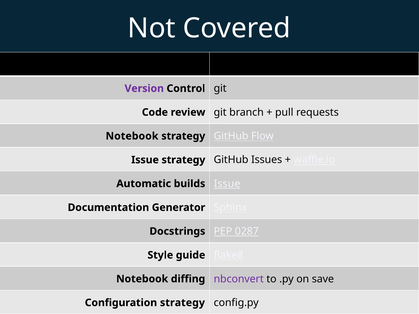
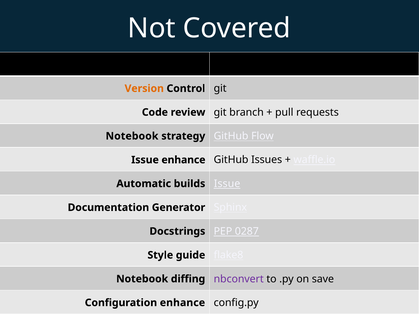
Version colour: purple -> orange (144, 89)
Issue strategy: strategy -> enhance (183, 160)
Configuration strategy: strategy -> enhance (182, 303)
